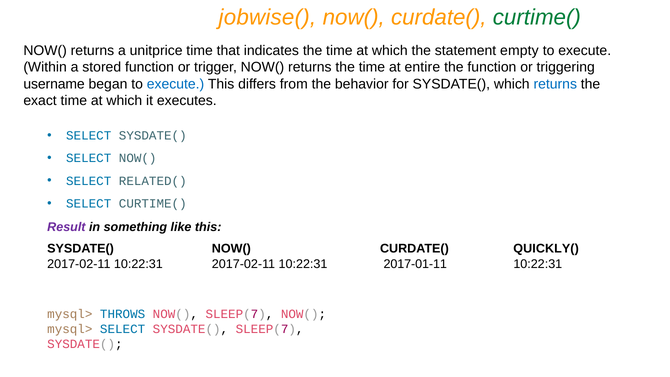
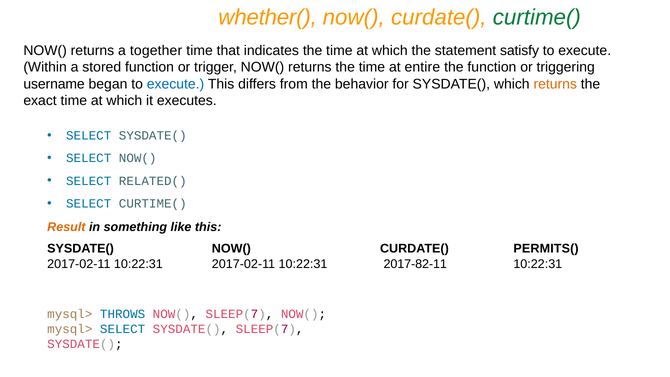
jobwise(: jobwise( -> whether( (268, 17)
unitprice: unitprice -> together (156, 50)
empty: empty -> satisfy (520, 50)
returns colour: blue -> orange (555, 84)
Result colour: purple -> orange (66, 227)
QUICKLY(: QUICKLY( -> PERMITS( (546, 249)
2017-01-11: 2017-01-11 -> 2017-82-11 (415, 264)
